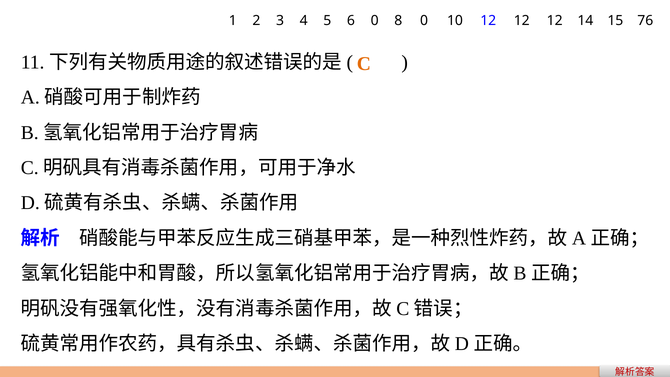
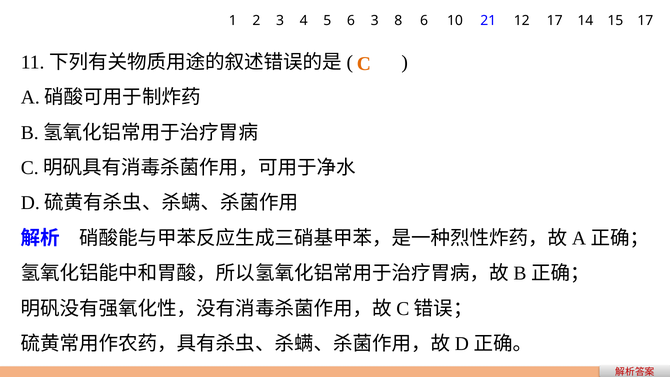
6 0: 0 -> 3 (375, 21)
8 0: 0 -> 6 (424, 21)
10 12: 12 -> 21 (488, 21)
12: 12 -> 17 (555, 21)
15 76: 76 -> 17 (645, 21)
